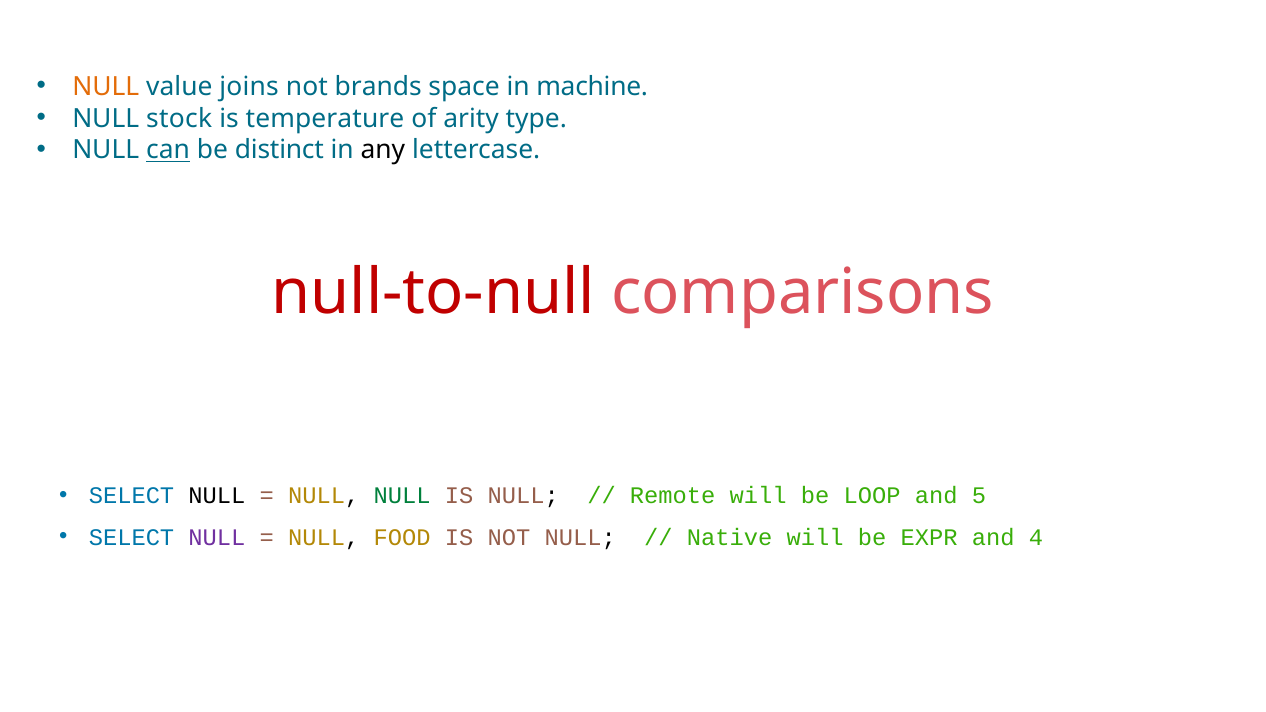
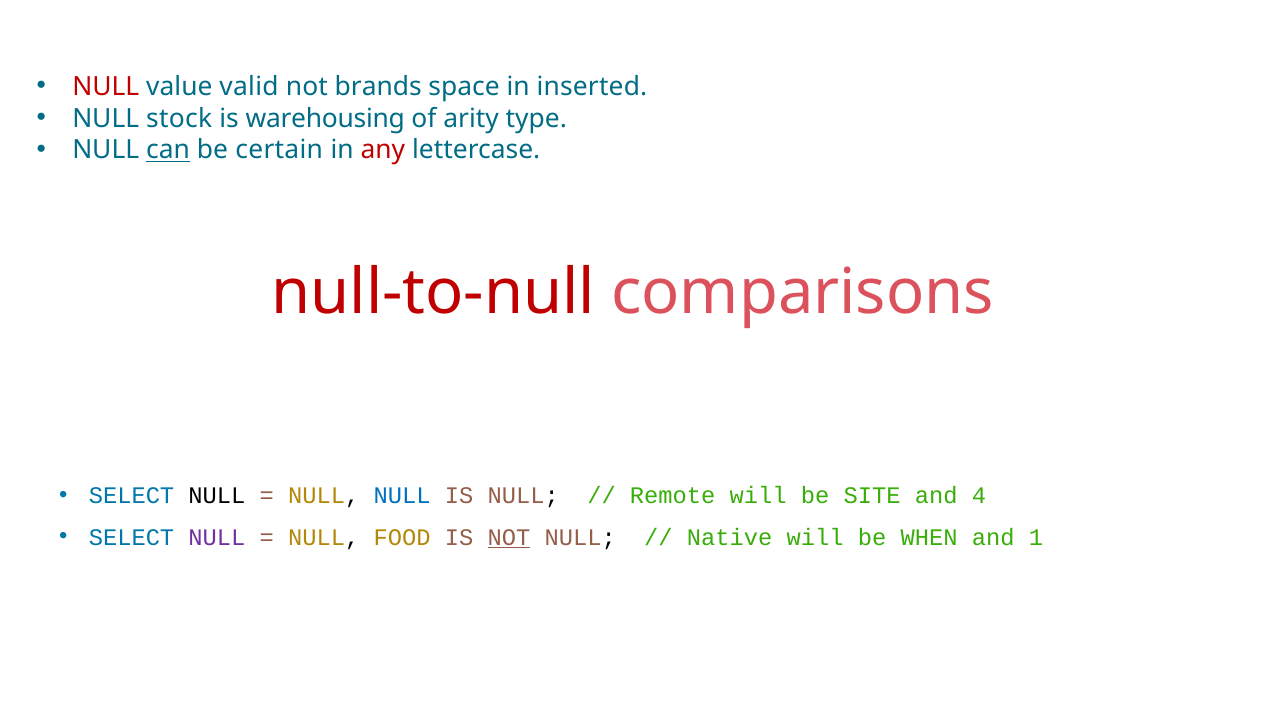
NULL colour: orange -> red (106, 87)
joins: joins -> valid (249, 87)
machine: machine -> inserted (592, 87)
temperature: temperature -> warehousing (325, 118)
distinct: distinct -> certain (279, 150)
any colour: black -> red (383, 150)
NULL colour: green -> blue (402, 496)
LOOP: LOOP -> SITE (872, 496)
5: 5 -> 4 (979, 496)
NOT underline: none -> present (509, 537)
EXPR: EXPR -> WHEN (929, 537)
4: 4 -> 1 (1036, 537)
